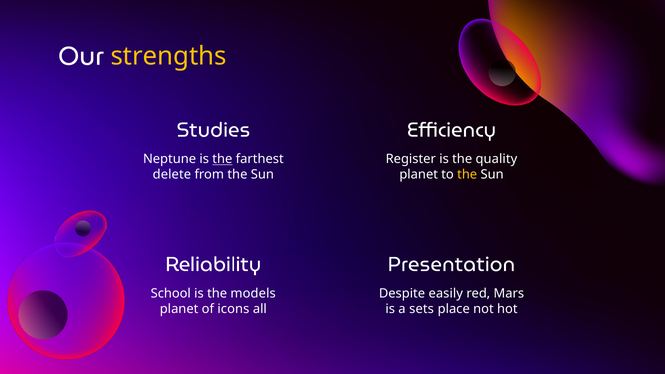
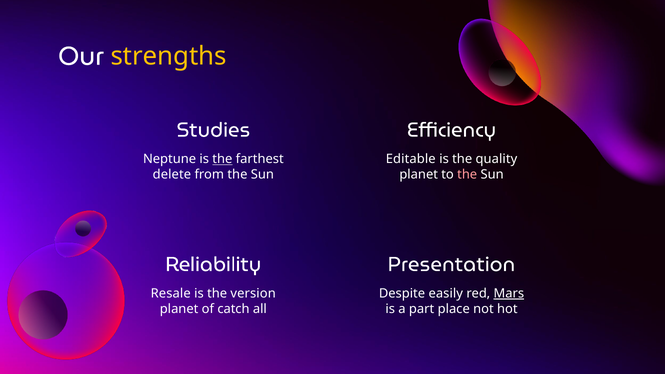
Register: Register -> Editable (411, 159)
the colour: yellow -> pink (467, 175)
School: School -> Resale (171, 294)
models: models -> version (253, 294)
Mars underline: none -> present (509, 294)
icons: icons -> catch (233, 309)
sets: sets -> part (422, 309)
